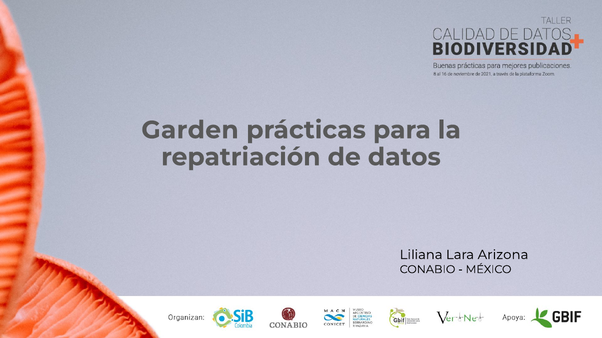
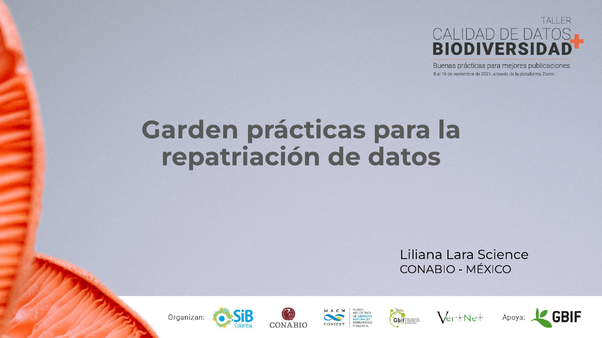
Arizona: Arizona -> Science (503, 255)
